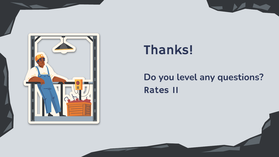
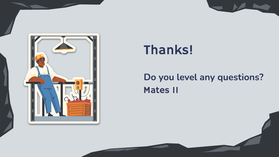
Rates: Rates -> Mates (157, 90)
